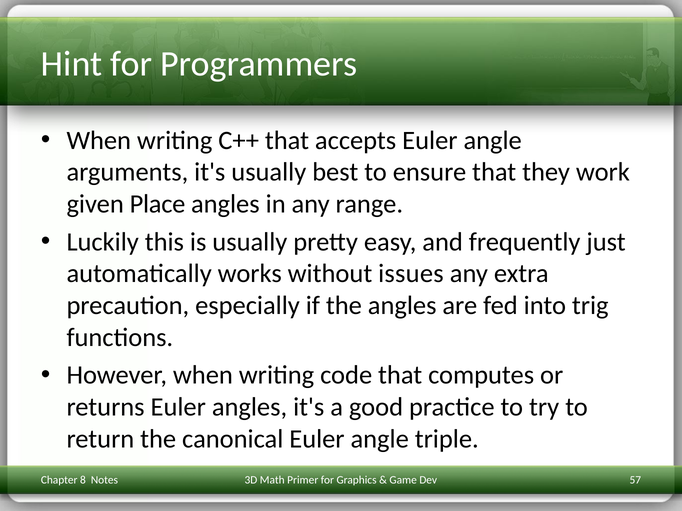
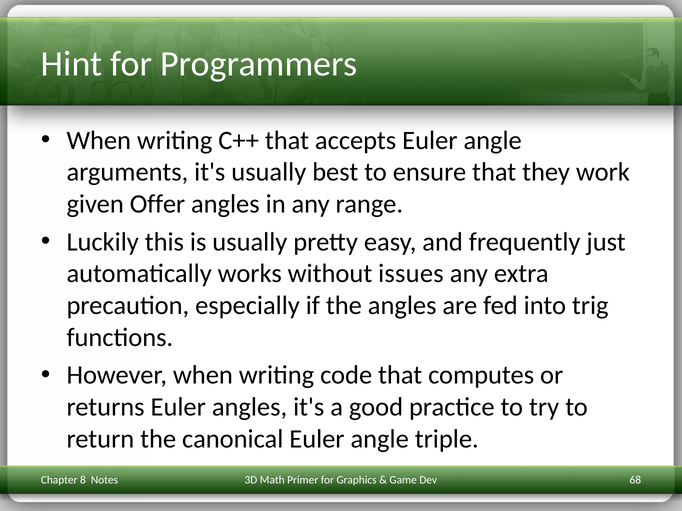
Place: Place -> Offer (157, 204)
57: 57 -> 68 (635, 480)
